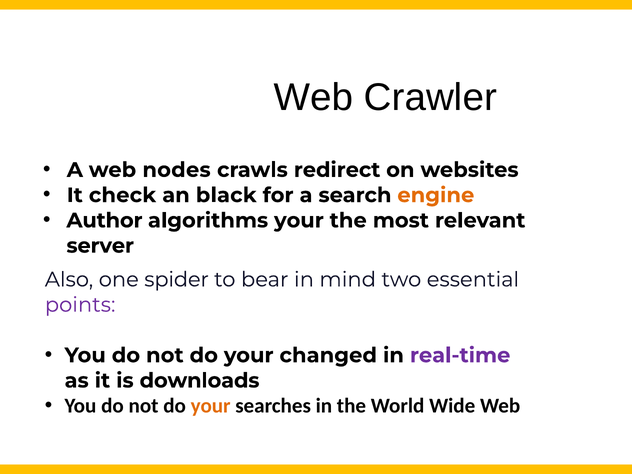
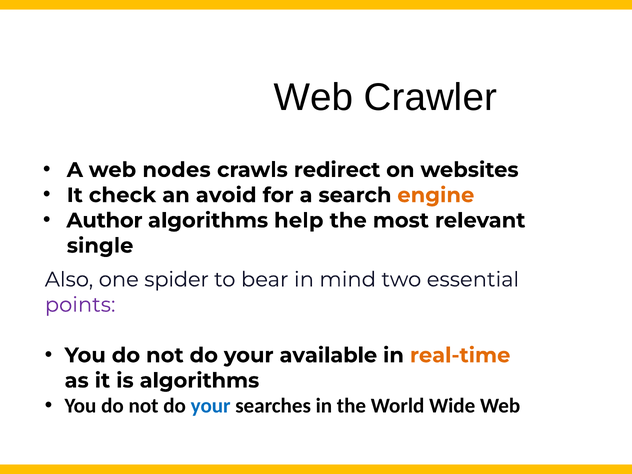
black: black -> avoid (226, 195)
algorithms your: your -> help (299, 220)
server: server -> single (100, 246)
changed: changed -> available (328, 355)
real-time colour: purple -> orange (460, 355)
is downloads: downloads -> algorithms (199, 381)
your colour: orange -> blue (211, 406)
